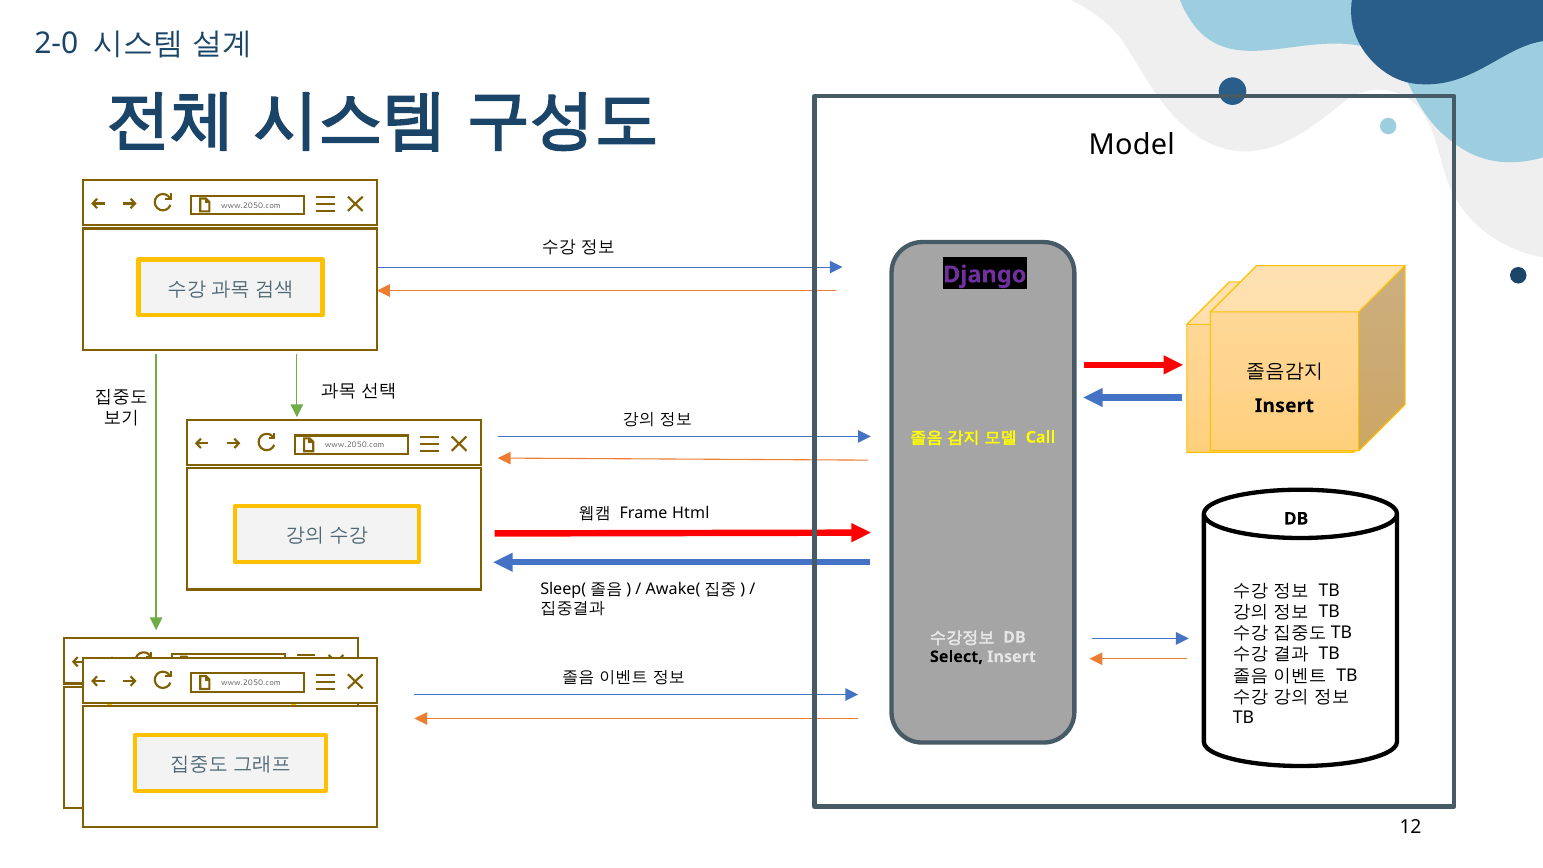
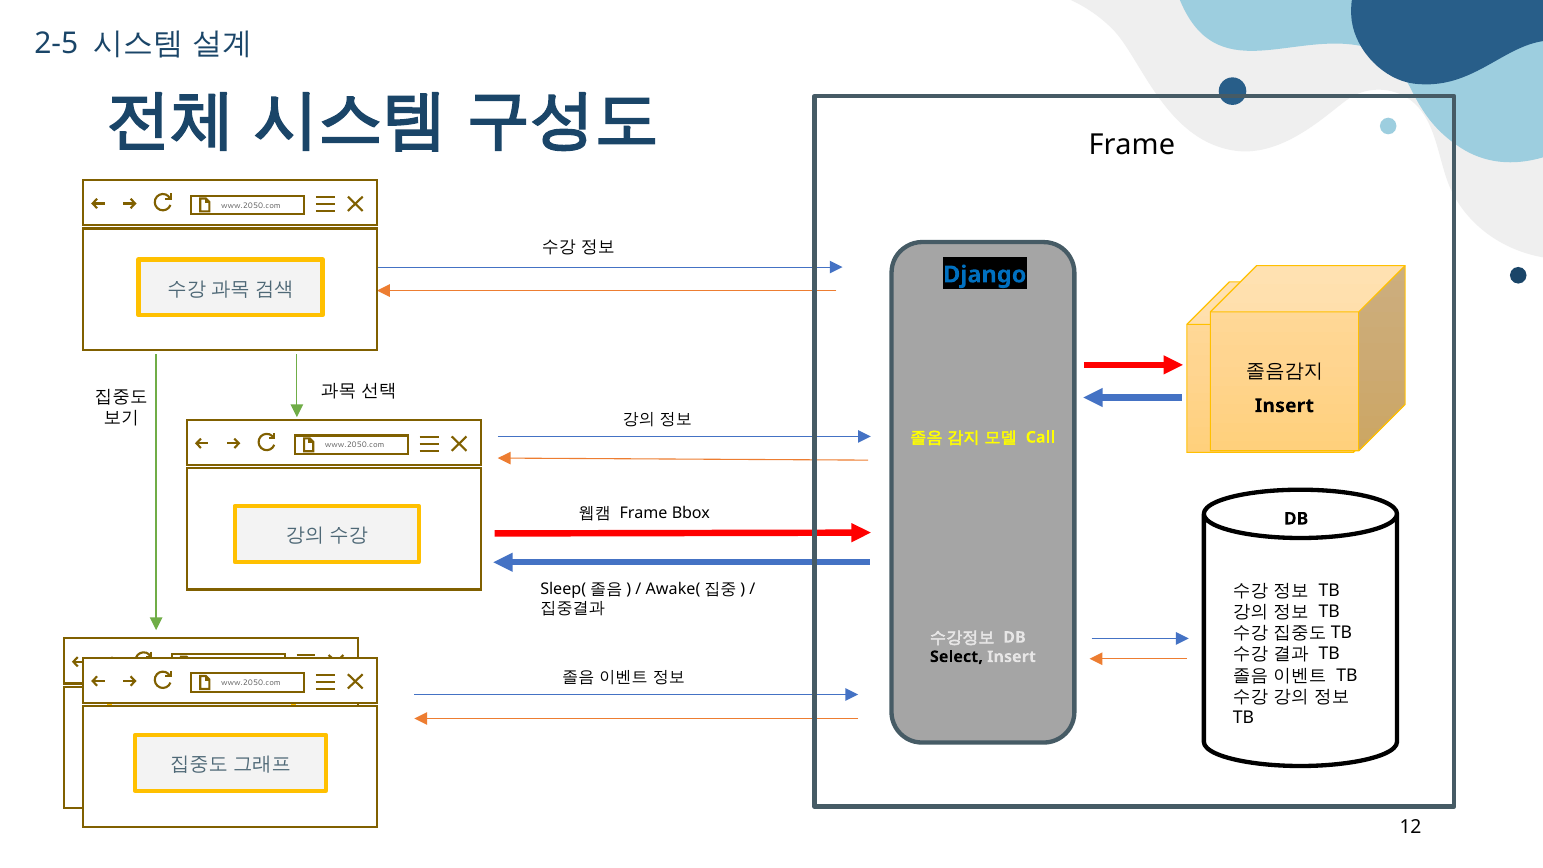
2-0: 2-0 -> 2-5 (56, 43)
Model: Model -> Frame (1132, 145)
Django colour: purple -> blue (985, 275)
Html: Html -> Bbox (691, 513)
